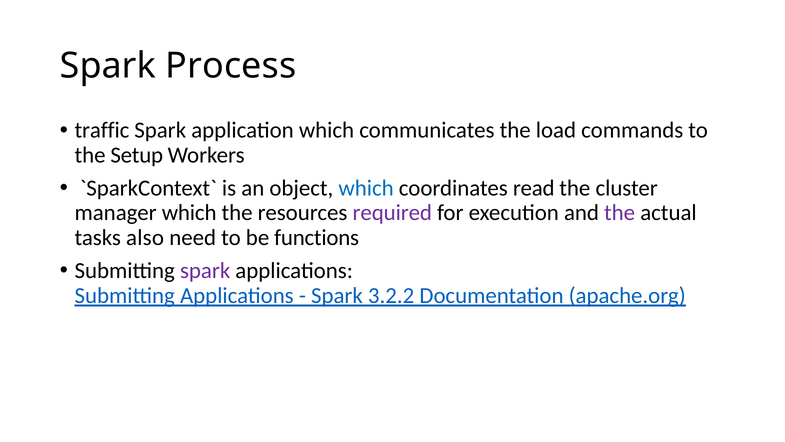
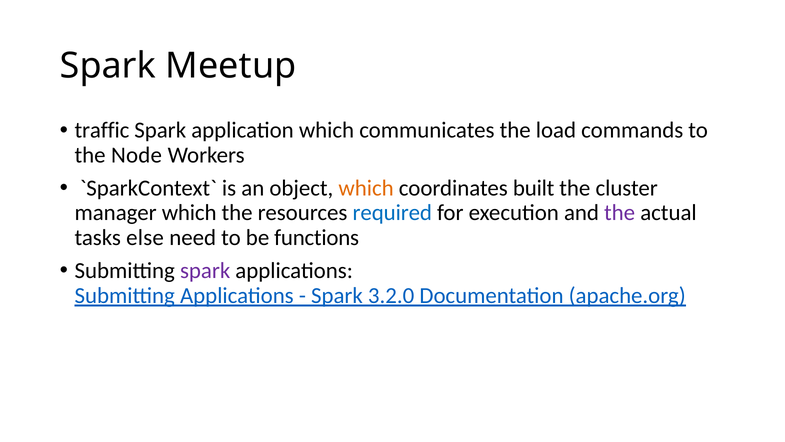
Process: Process -> Meetup (231, 66)
Setup: Setup -> Node (137, 155)
which colour: blue -> orange (366, 188)
read: read -> built (534, 188)
required colour: purple -> blue (392, 213)
also: also -> else (145, 237)
3.2.2: 3.2.2 -> 3.2.0 (391, 295)
